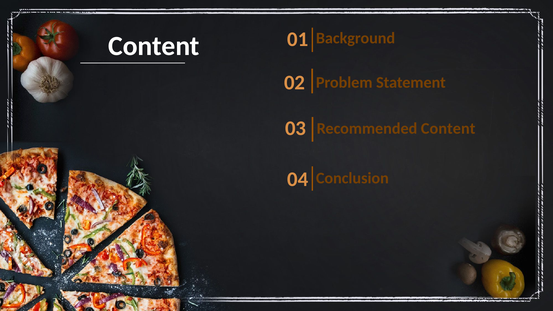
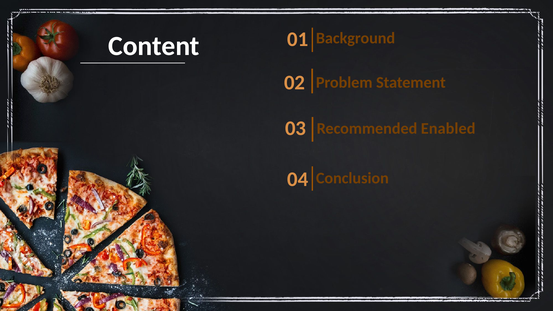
Recommended Content: Content -> Enabled (448, 129)
